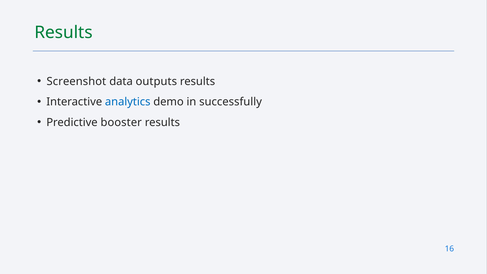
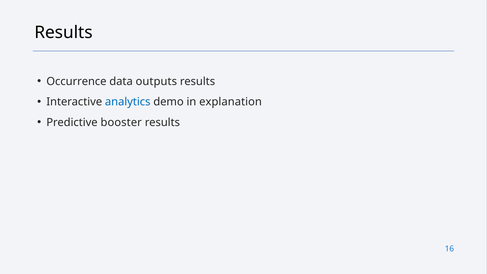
Results colour: green -> black (64, 33)
Screenshot: Screenshot -> Occurrence (76, 81)
successfully: successfully -> explanation (231, 102)
